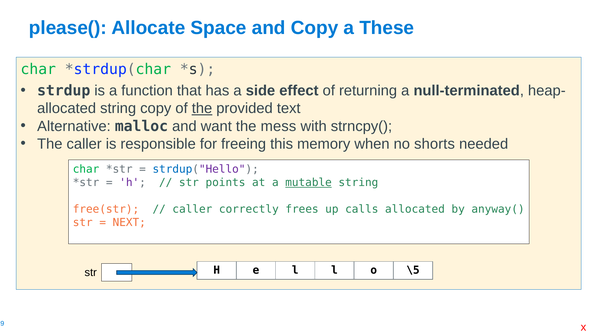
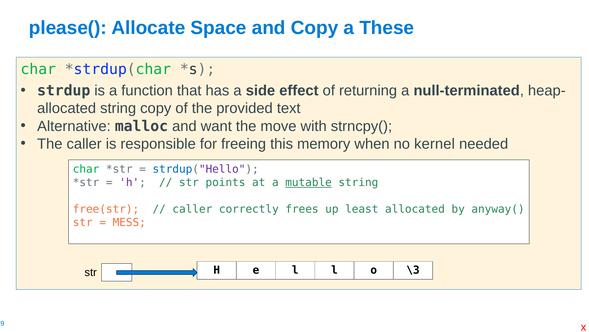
the underline: present -> none (202, 108)
mess: mess -> move (278, 126)
shorts: shorts -> kernel (435, 144)
calls: calls -> least (362, 209)
NEXT: NEXT -> MESS (129, 222)
\5: \5 -> \3 (413, 270)
